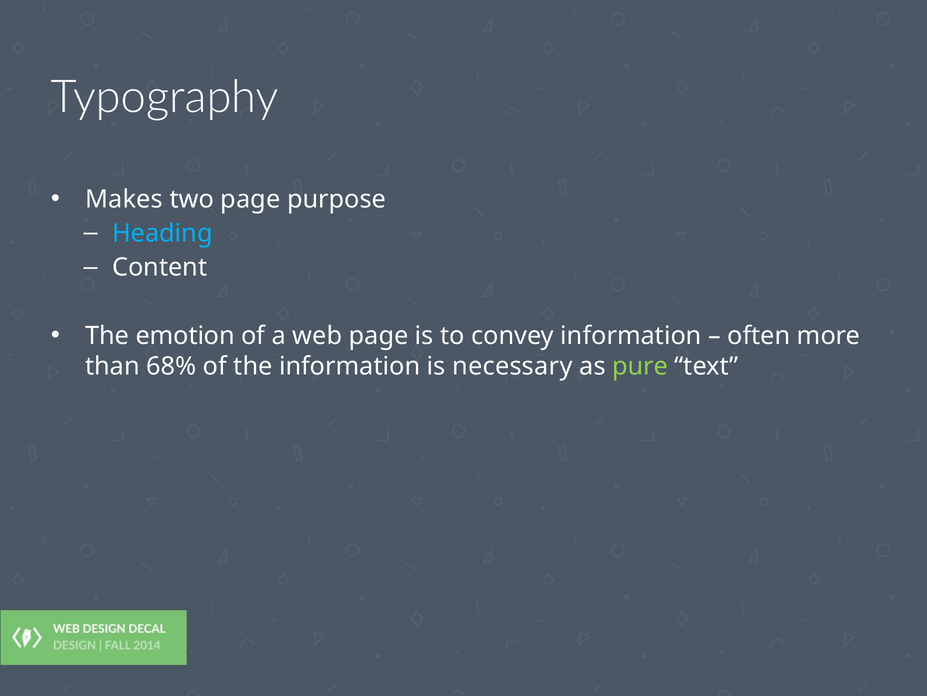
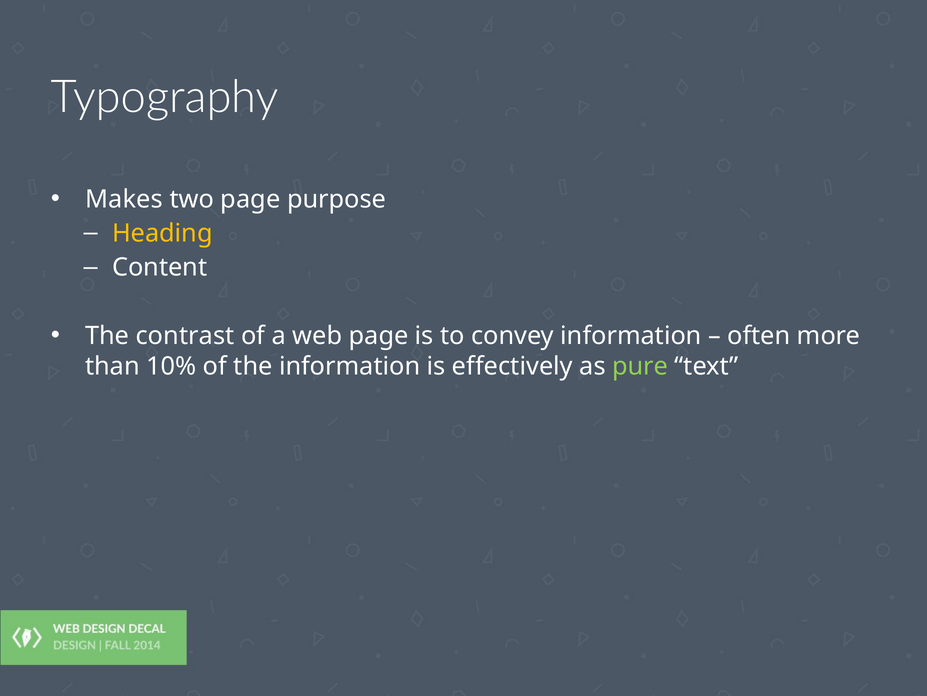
Heading colour: light blue -> yellow (162, 233)
emotion: emotion -> contrast (185, 335)
68%: 68% -> 10% (171, 366)
necessary: necessary -> effectively (512, 366)
